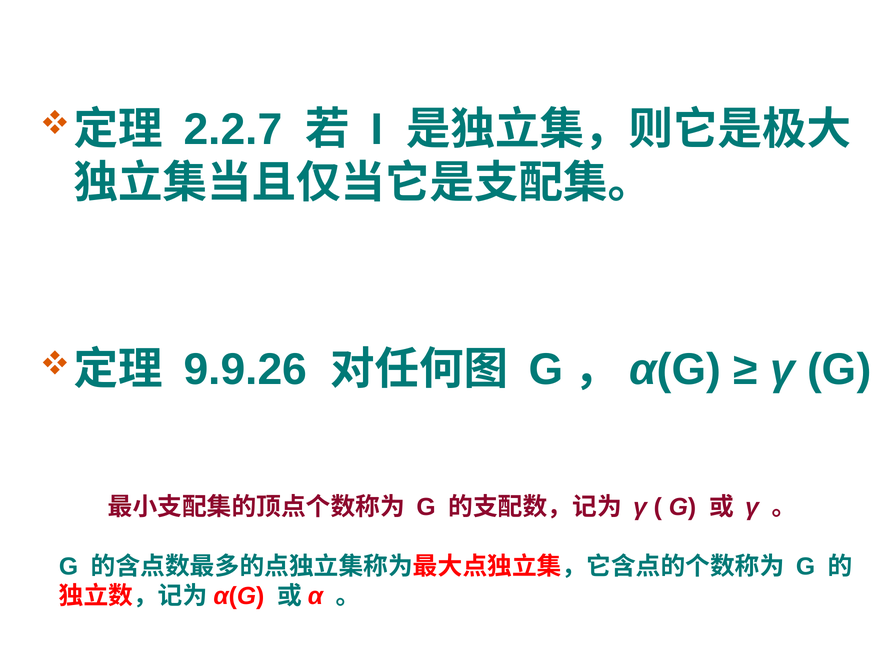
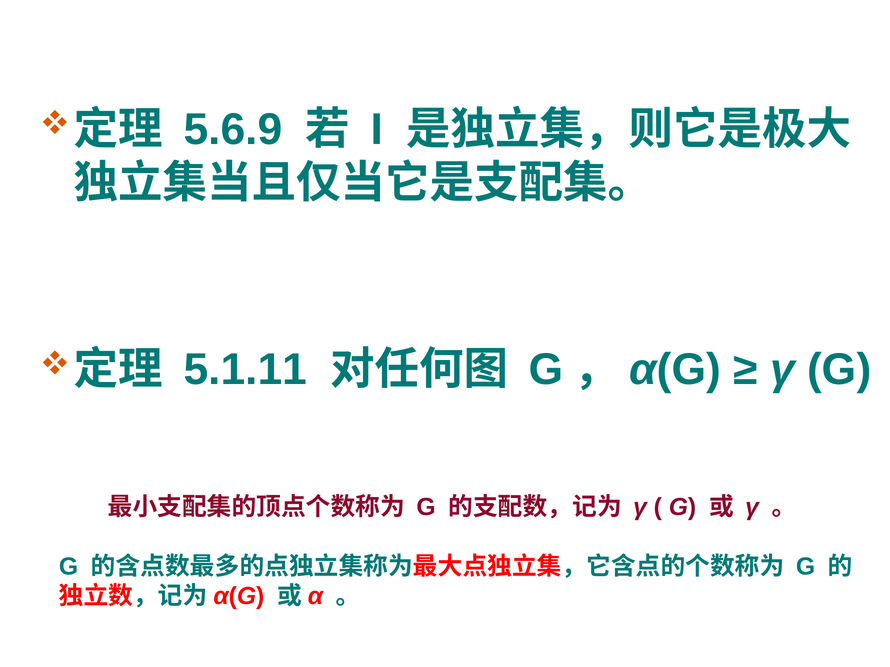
2.2.7: 2.2.7 -> 5.6.9 (233, 130)
9.9.26: 9.9.26 -> 5.1.11 (245, 370)
